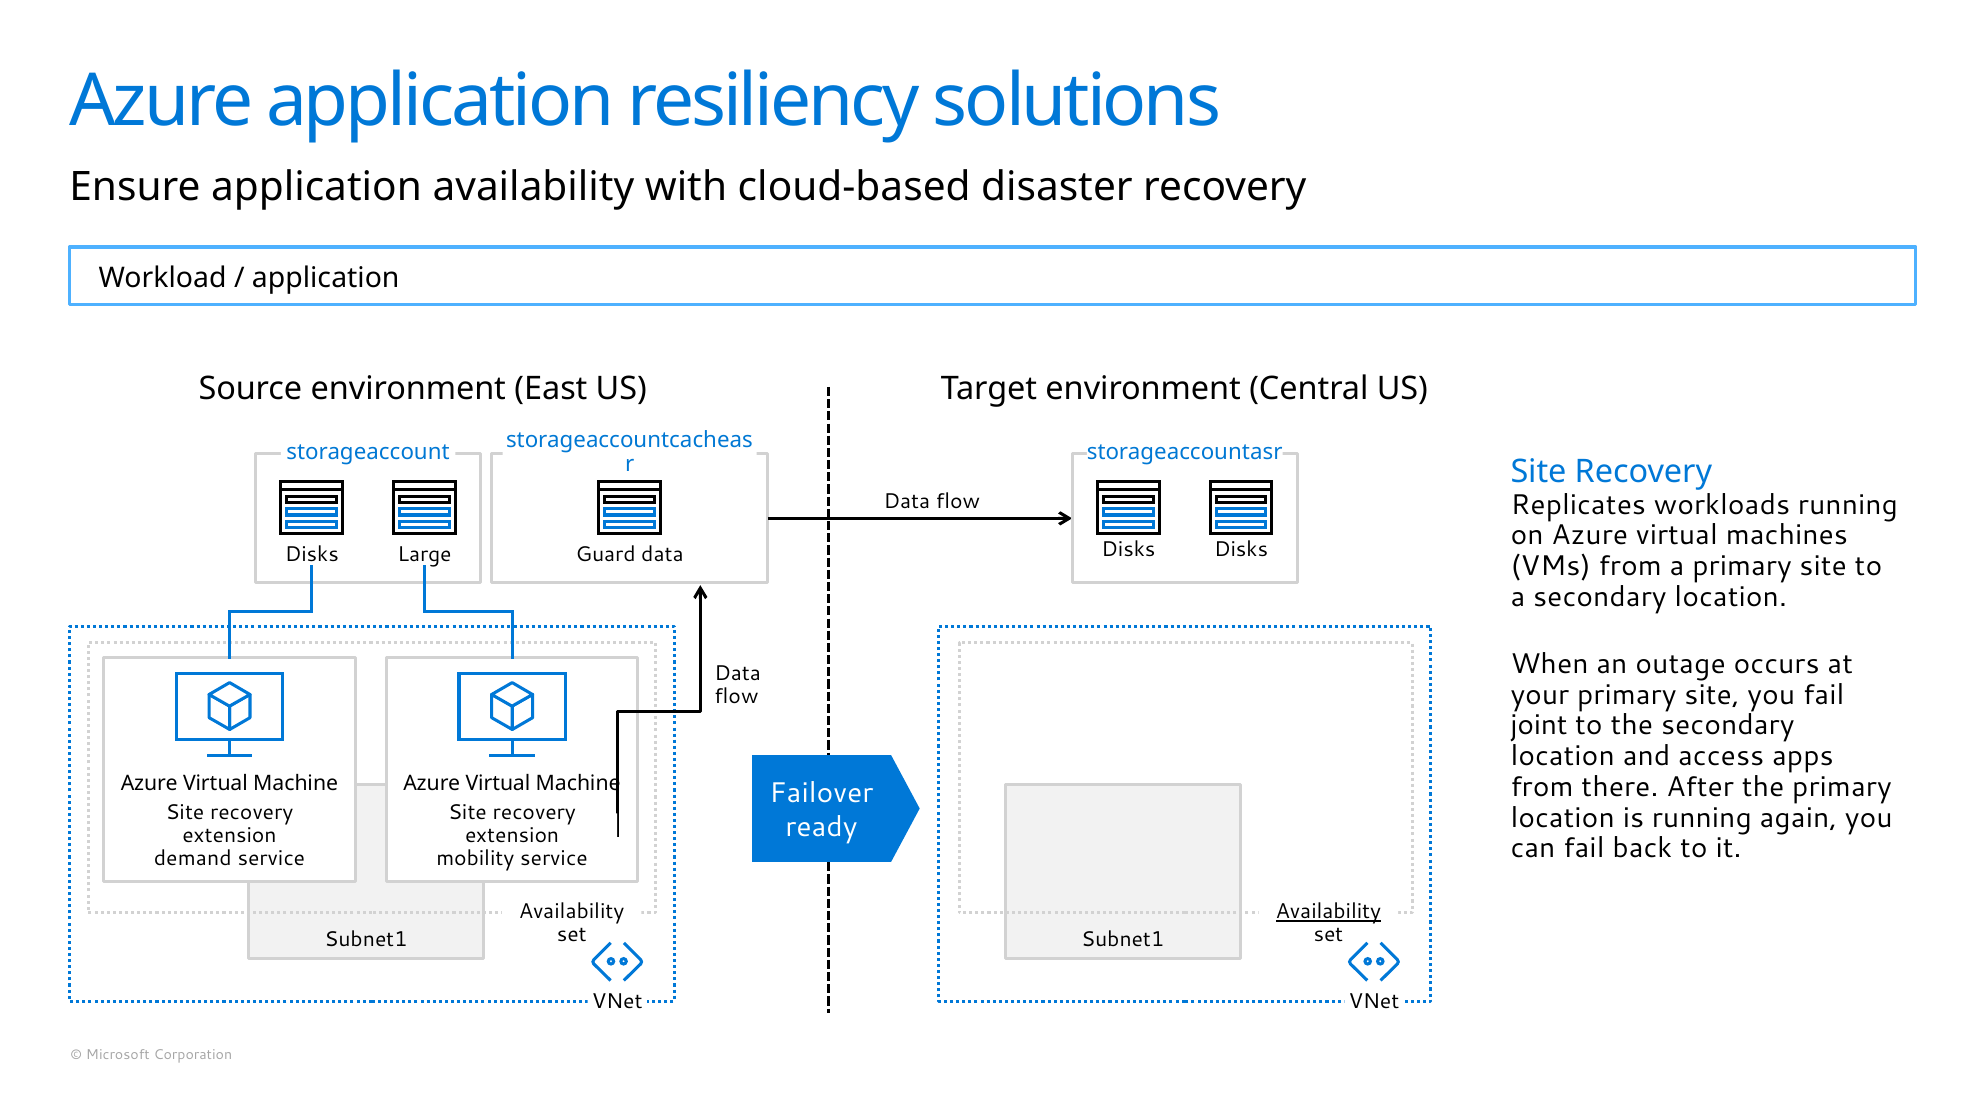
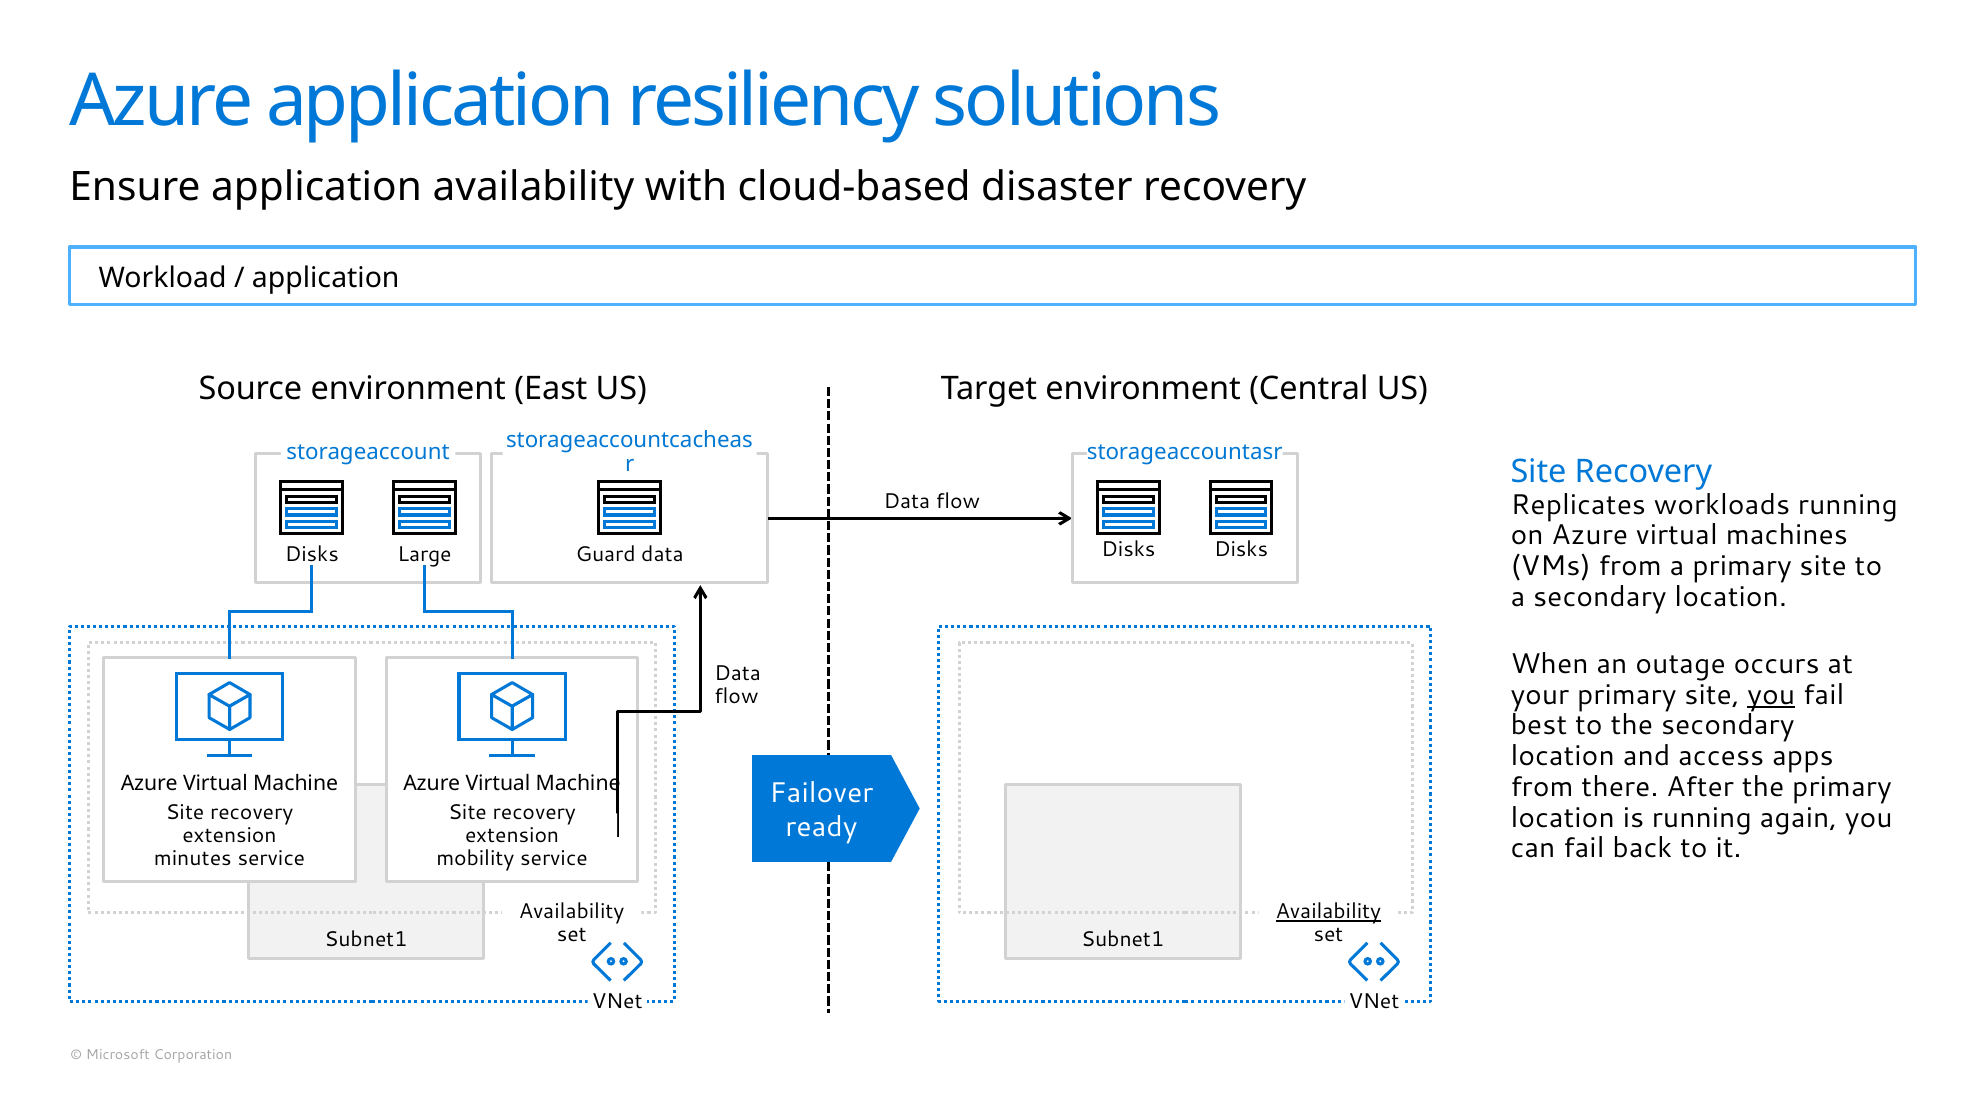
you underline: none -> present (1771, 695)
joint: joint -> best (1539, 726)
demand: demand -> minutes (193, 859)
